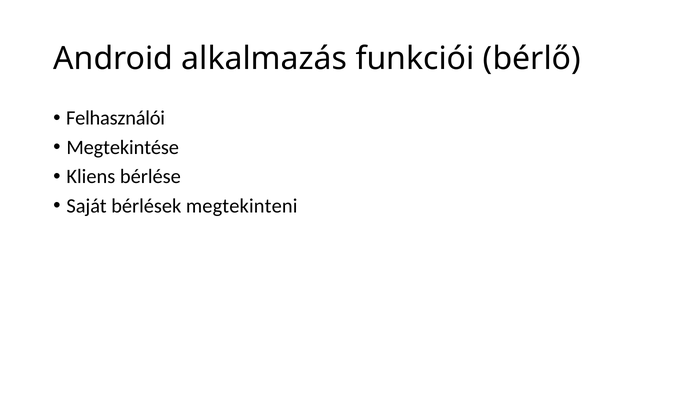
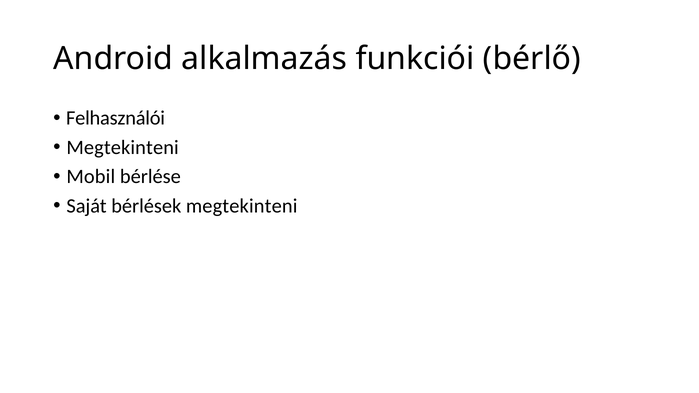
Megtekintése: Megtekintése -> Megtekinteni (123, 147)
Kliens: Kliens -> Mobil (91, 177)
